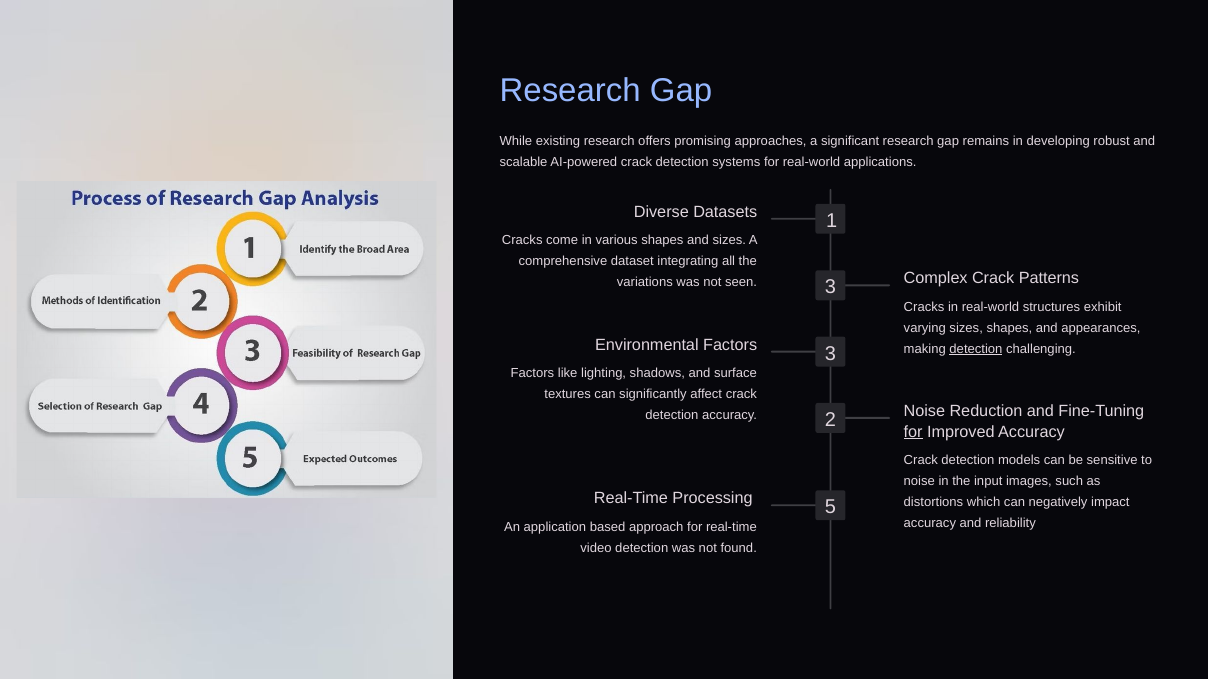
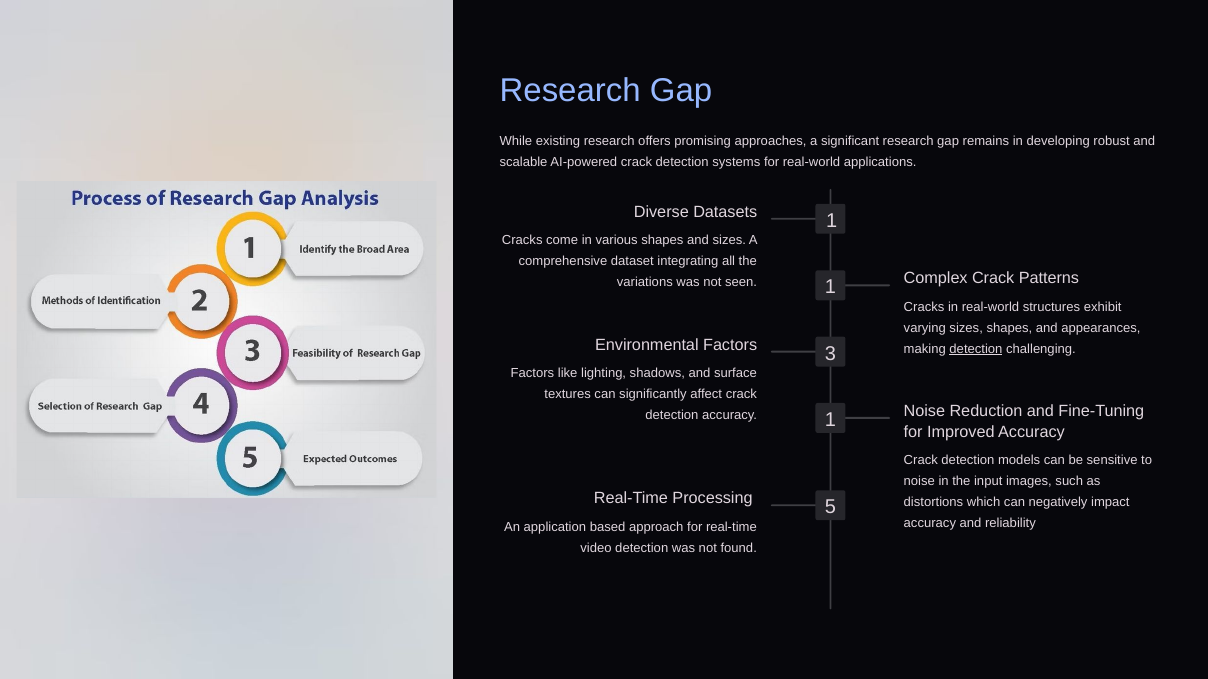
seen 3: 3 -> 1 (831, 287)
accuracy 2: 2 -> 1 (830, 420)
for underline: present -> none (913, 432)
